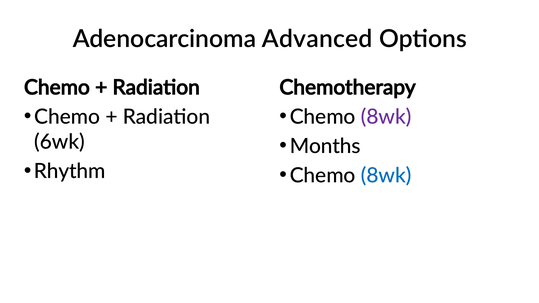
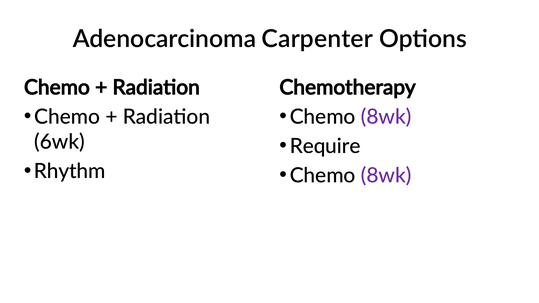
Advanced: Advanced -> Carpenter (317, 39)
Months: Months -> Require (325, 146)
8wk colour: blue -> purple (386, 176)
